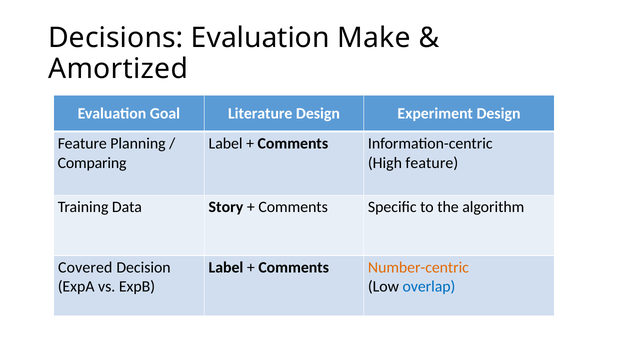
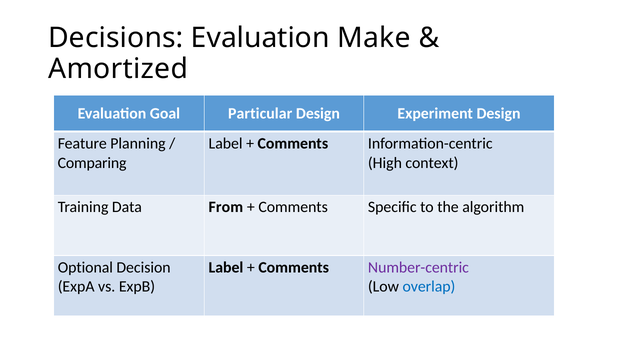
Literature: Literature -> Particular (260, 113)
High feature: feature -> context (432, 163)
Story: Story -> From (226, 207)
Covered: Covered -> Optional (85, 267)
Number-centric colour: orange -> purple (418, 267)
